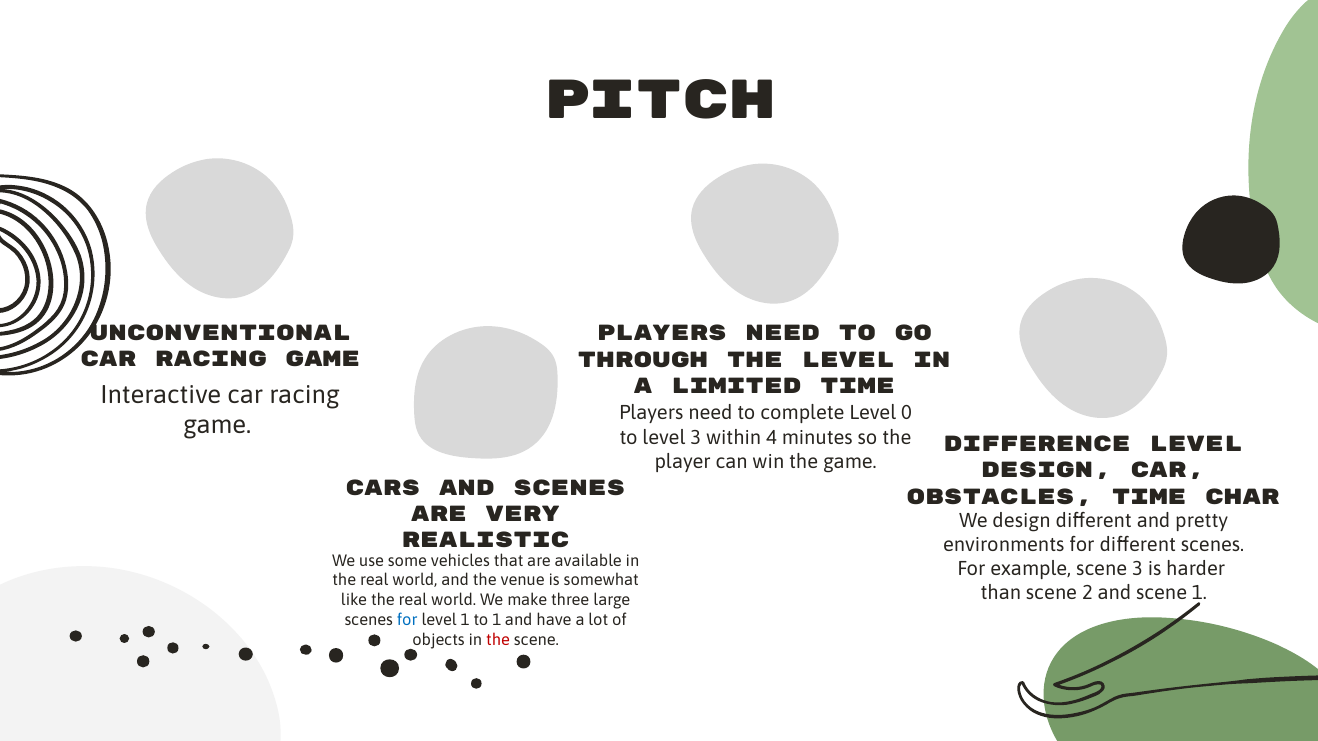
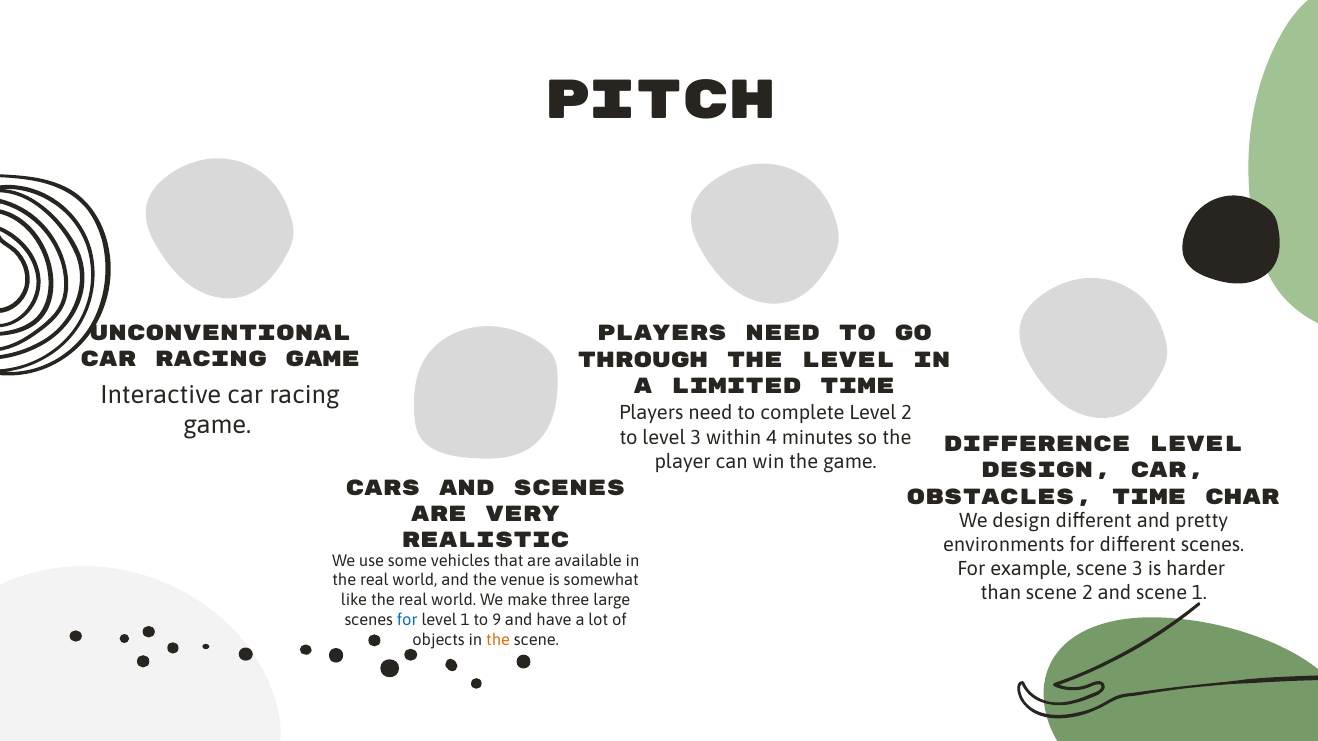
Level 0: 0 -> 2 (906, 414)
to 1: 1 -> 9 (497, 621)
the colour: red -> orange (498, 640)
